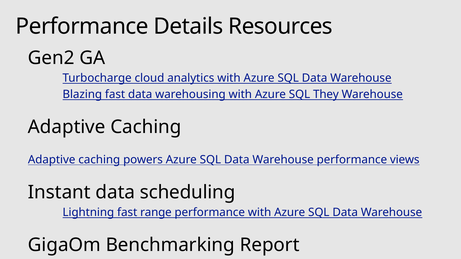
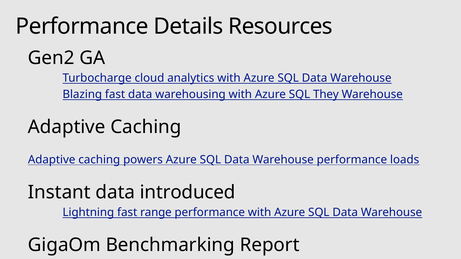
views: views -> loads (405, 160)
scheduling: scheduling -> introduced (188, 192)
